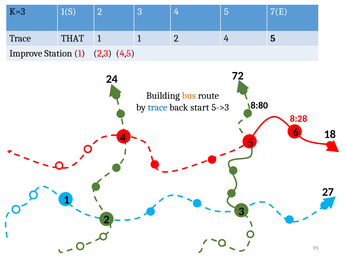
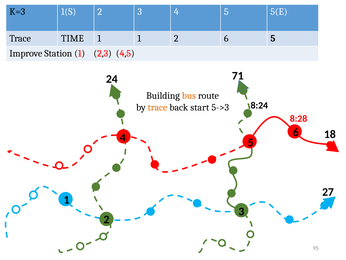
7(E: 7(E -> 5(E (279, 12)
THAT: THAT -> TIME (72, 38)
2 4: 4 -> 6 (226, 38)
72: 72 -> 71 (238, 76)
8:80: 8:80 -> 8:24 (259, 105)
trace colour: blue -> orange (158, 107)
